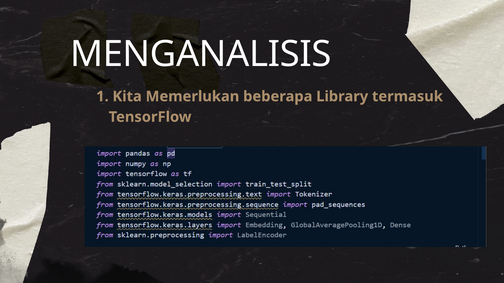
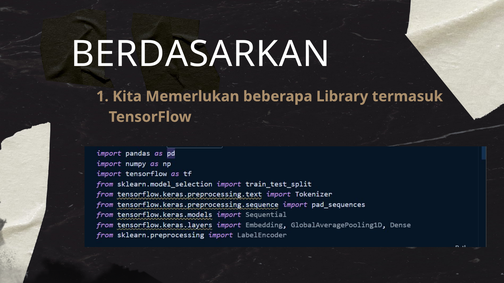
MENGANALISIS: MENGANALISIS -> BERDASARKAN (200, 54)
